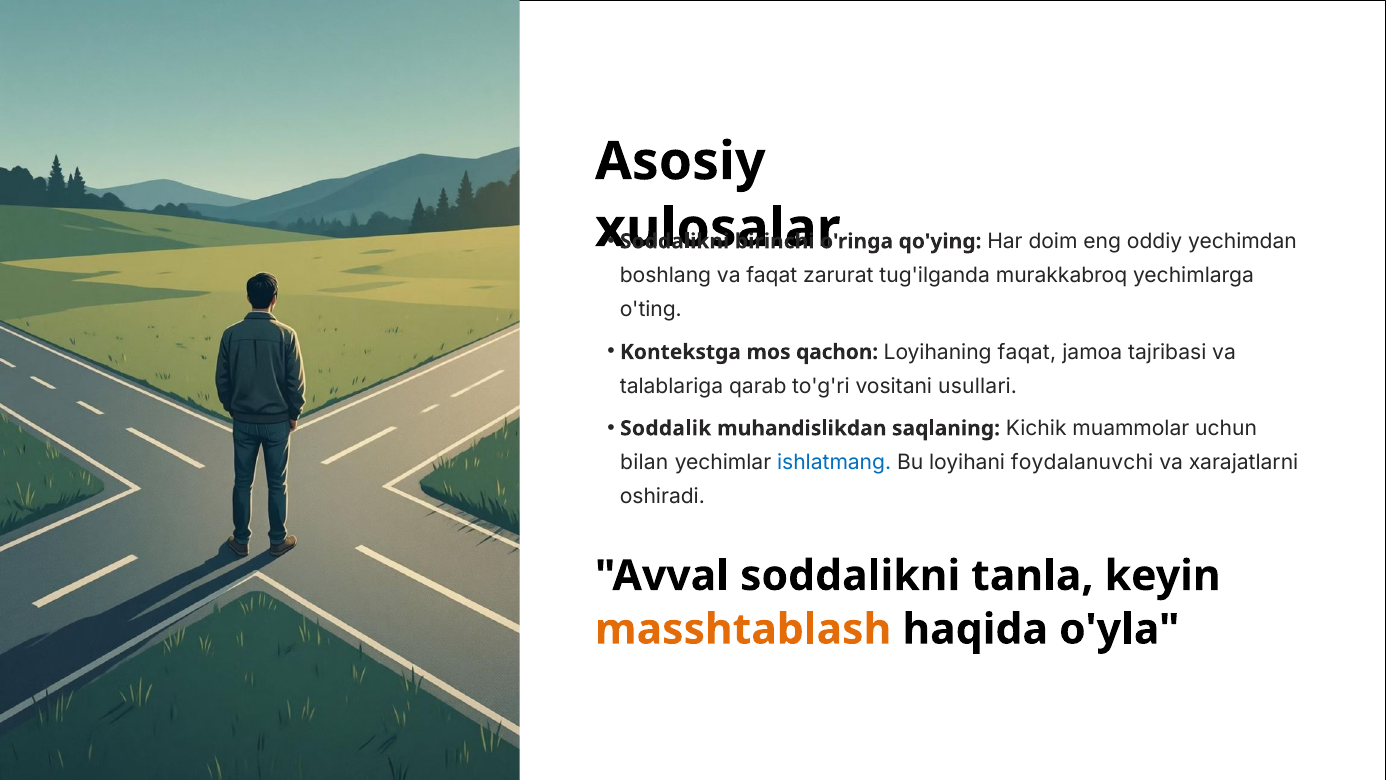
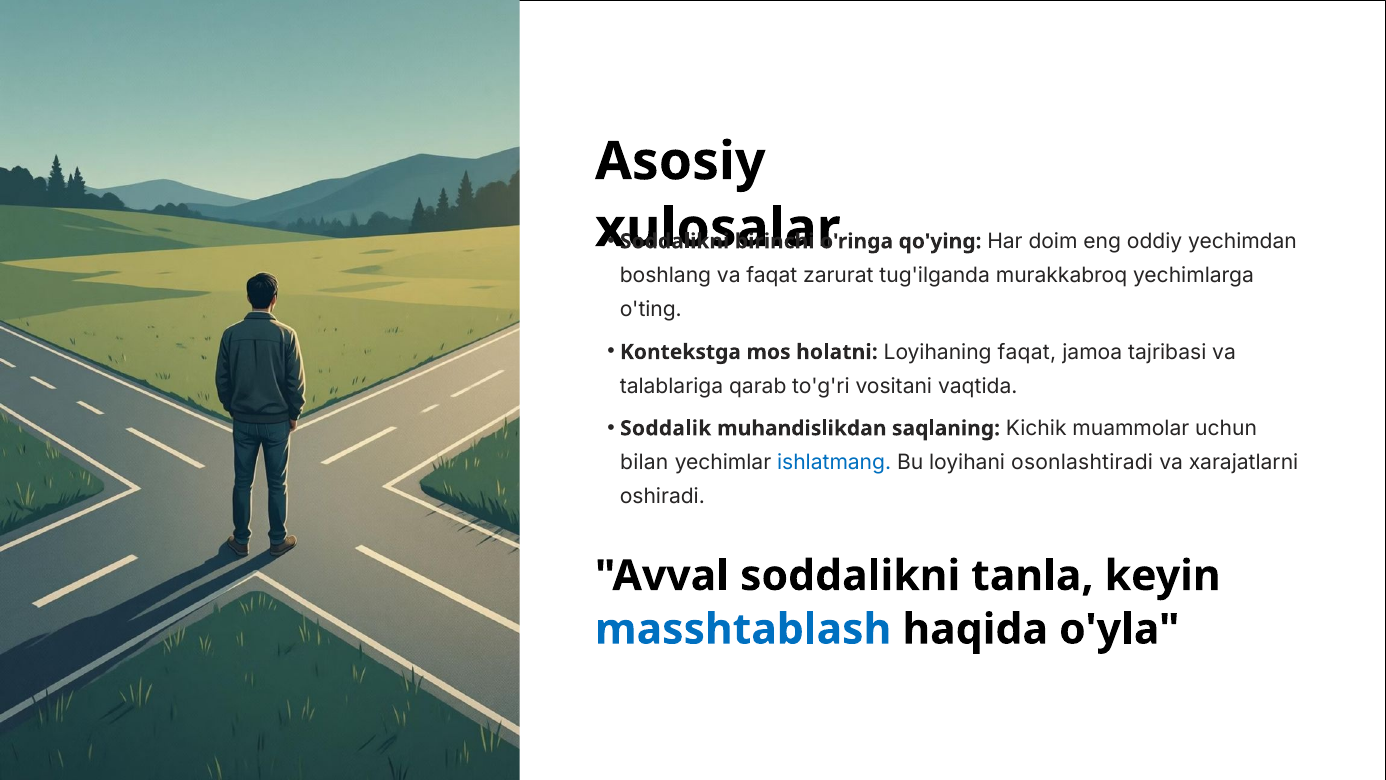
qachon: qachon -> holatni (837, 352)
usullari: usullari -> vaqtida (978, 386)
foydalanuvchi: foydalanuvchi -> osonlashtiradi (1082, 462)
masshtablash colour: orange -> blue (743, 629)
